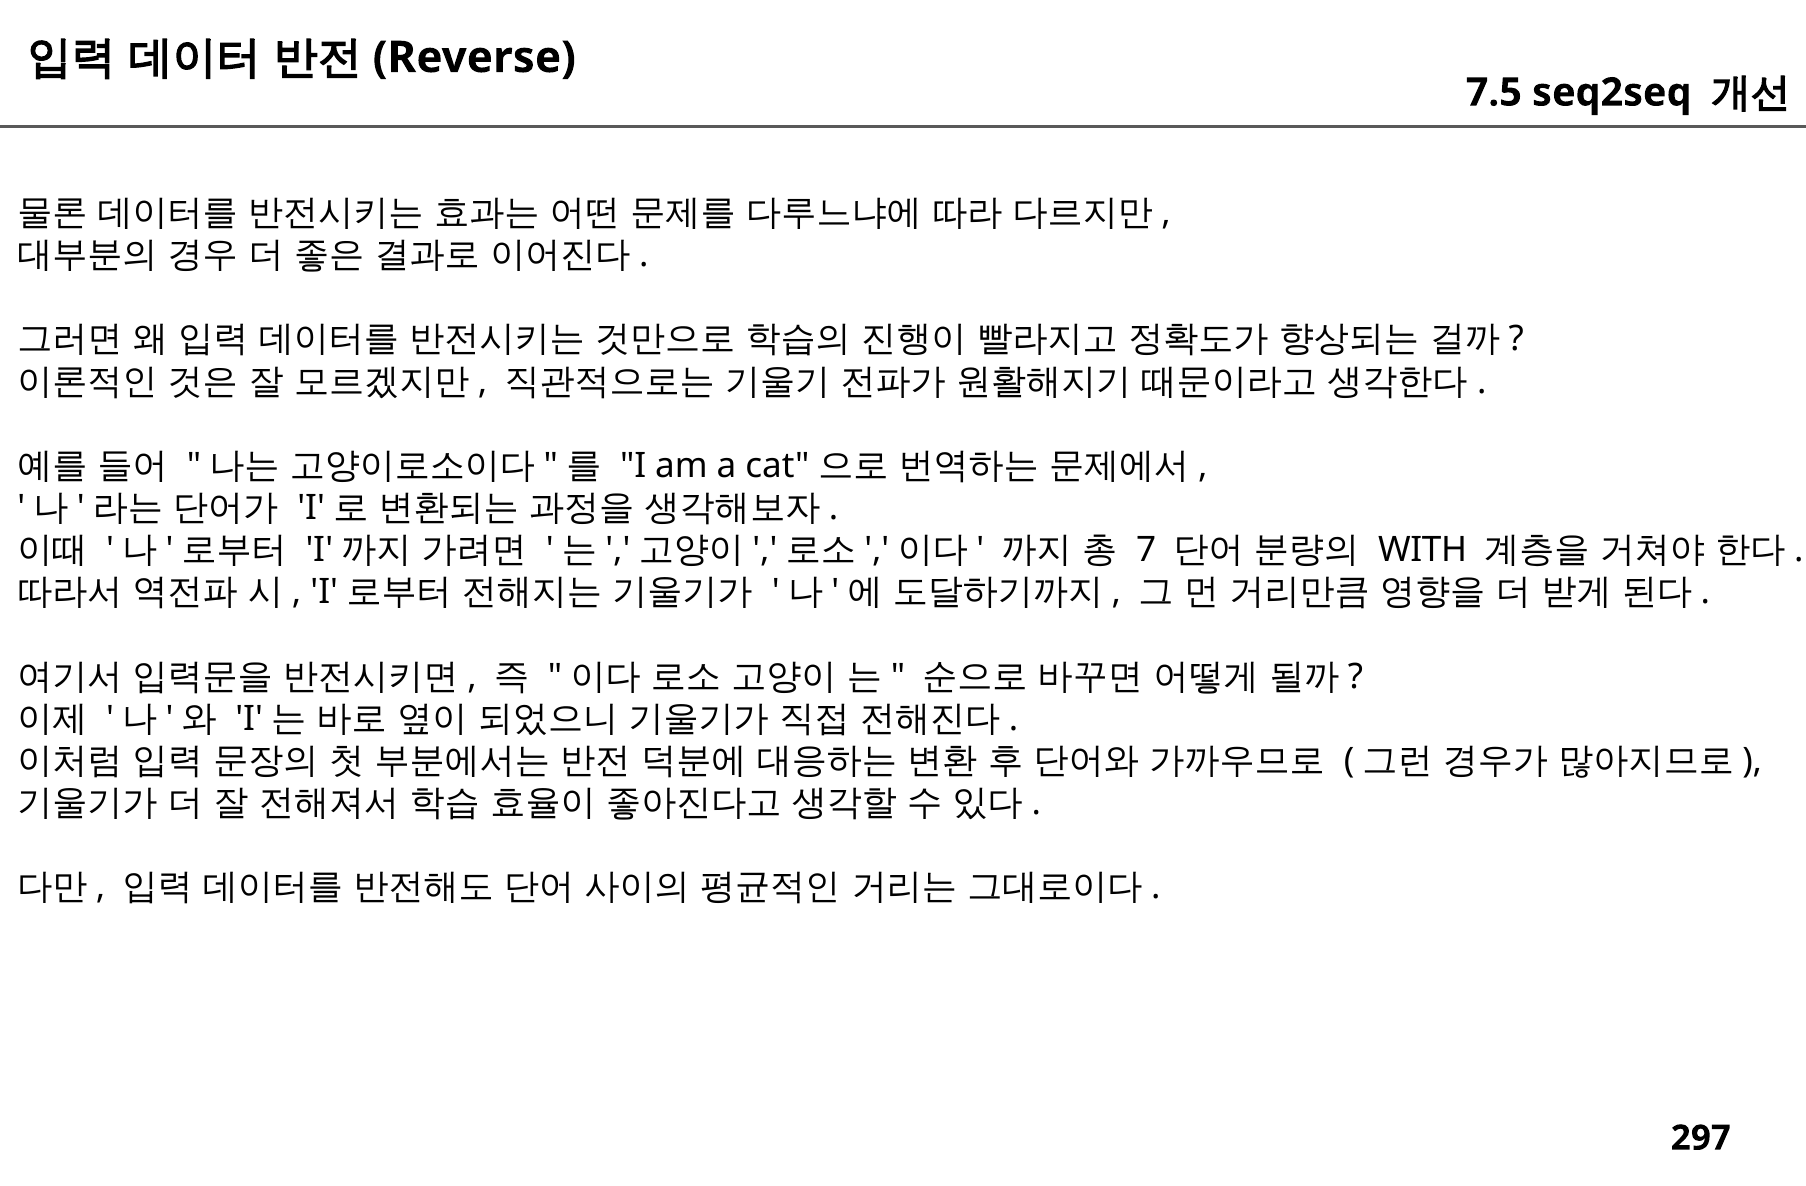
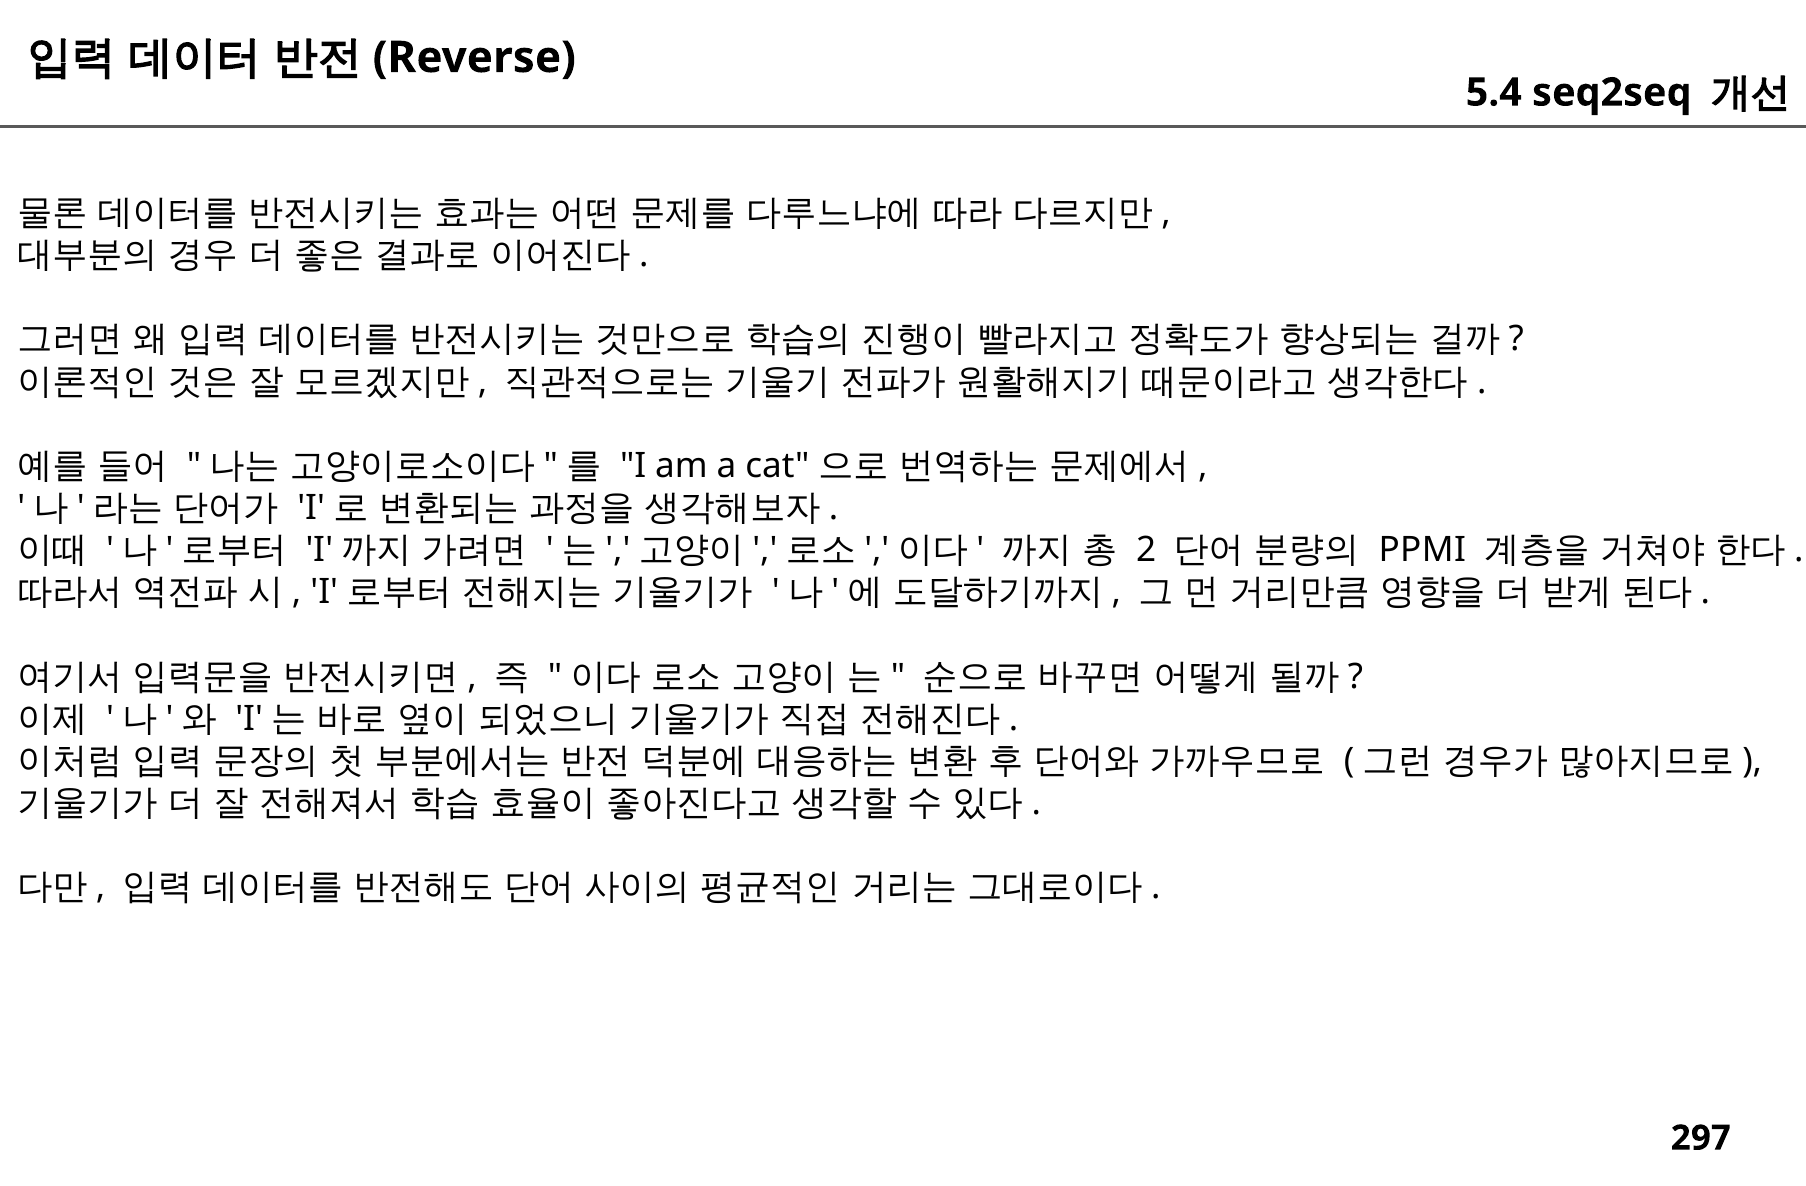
7.5: 7.5 -> 5.4 (1494, 93)
7: 7 -> 2 (1146, 550)
WITH: WITH -> PPMI (1422, 550)
